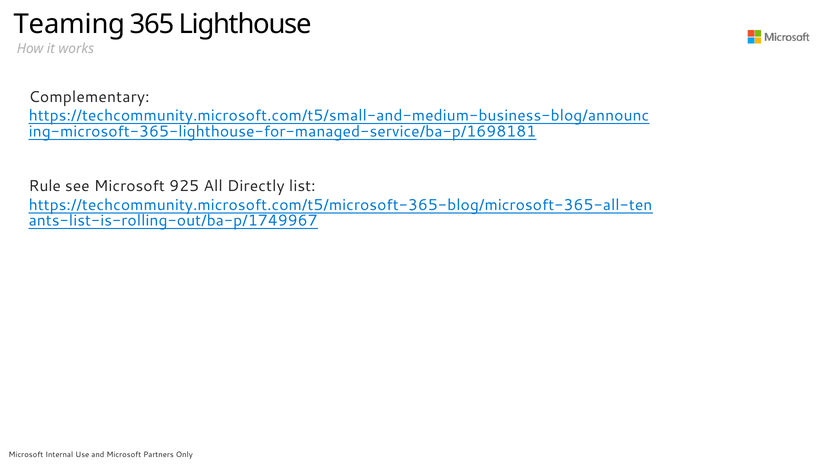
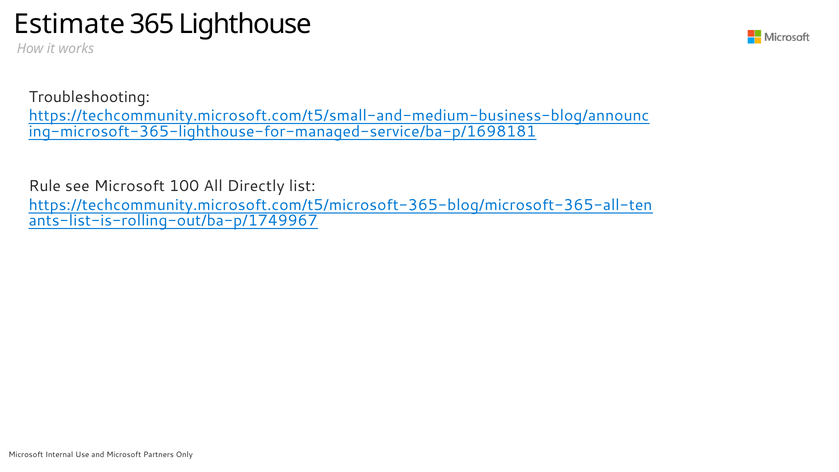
Teaming: Teaming -> Estimate (69, 24)
Complementary: Complementary -> Troubleshooting (89, 97)
925: 925 -> 100 (184, 186)
